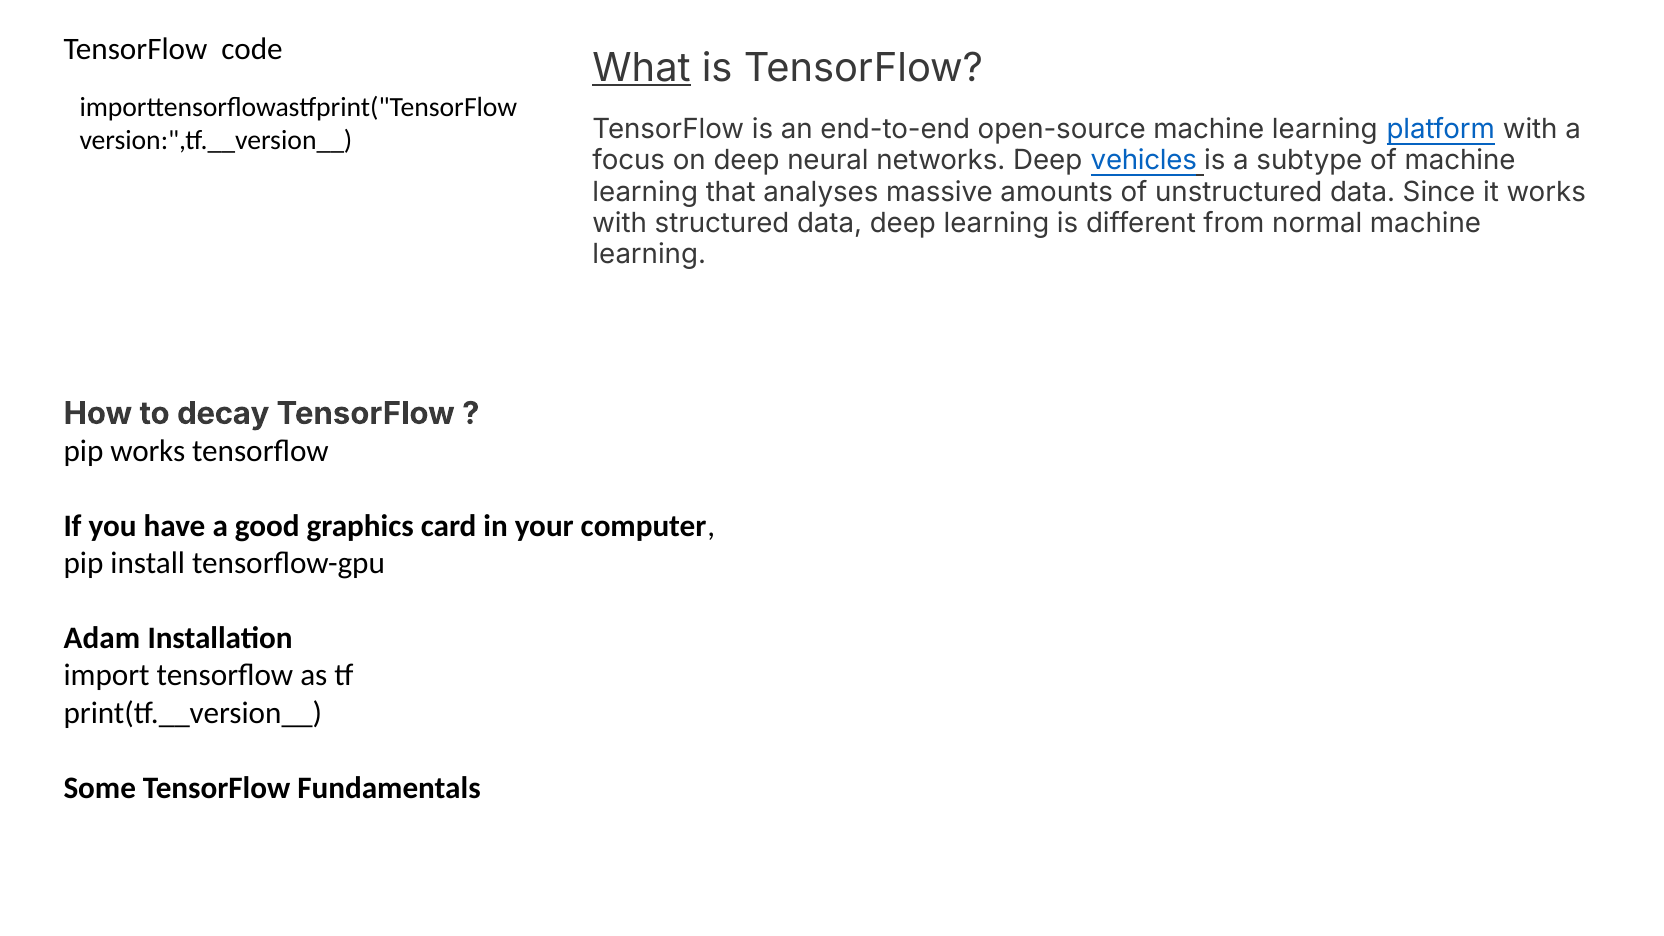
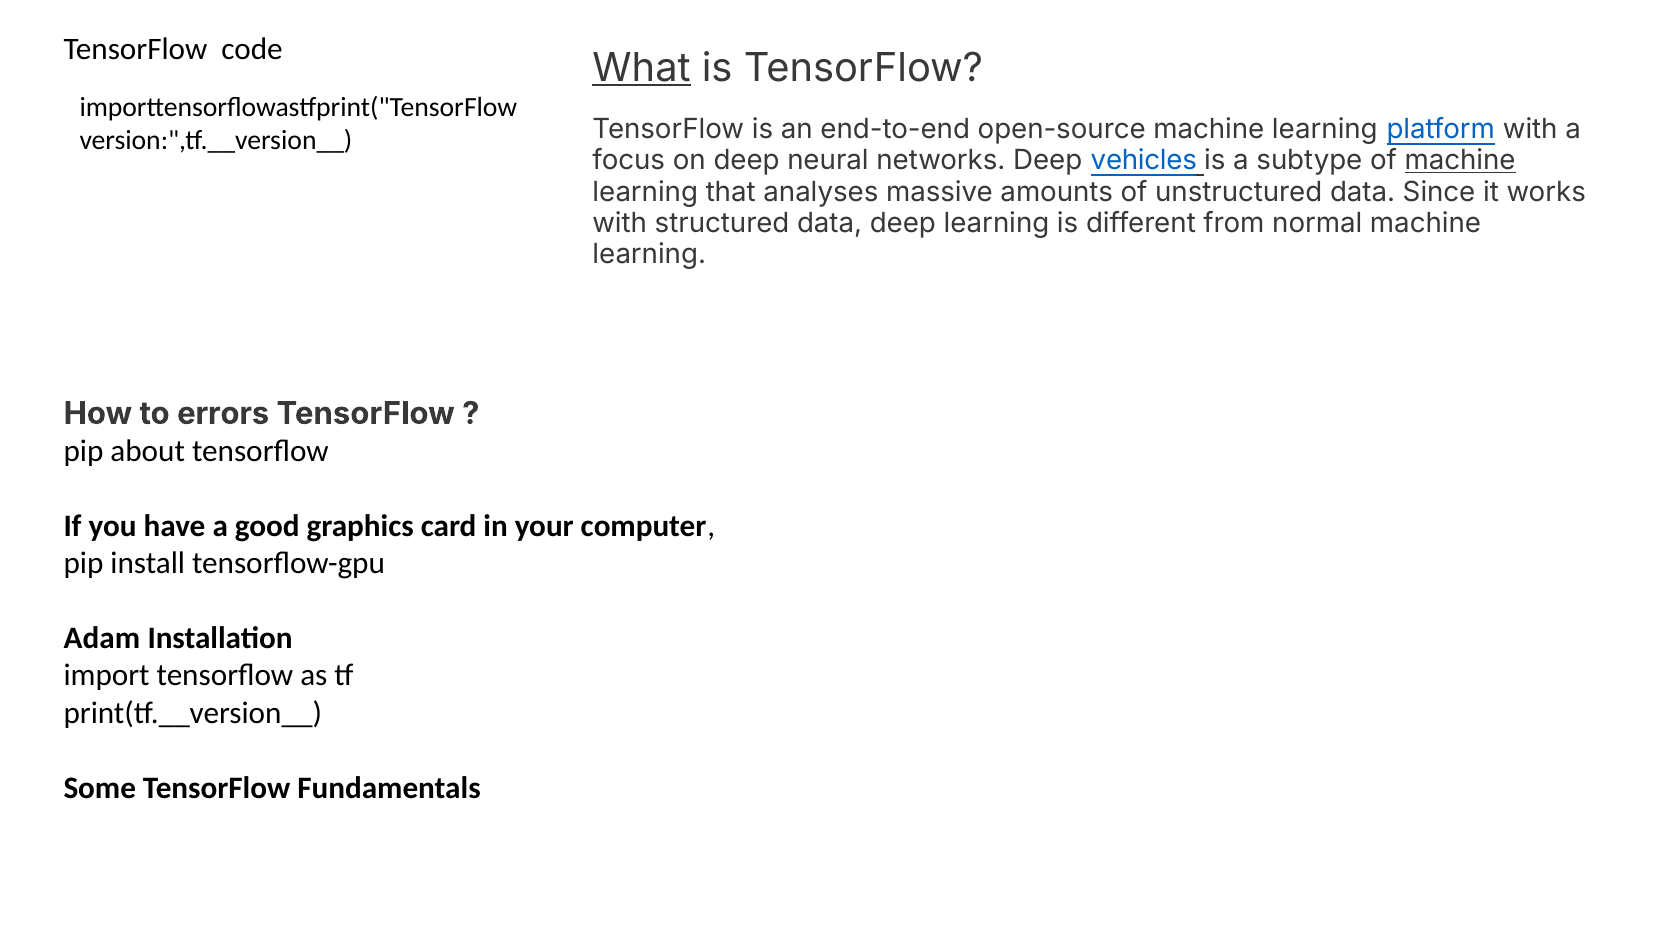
machine underline: none -> present (1460, 161)
decay: decay -> errors (223, 414)
pip works: works -> about (148, 451)
